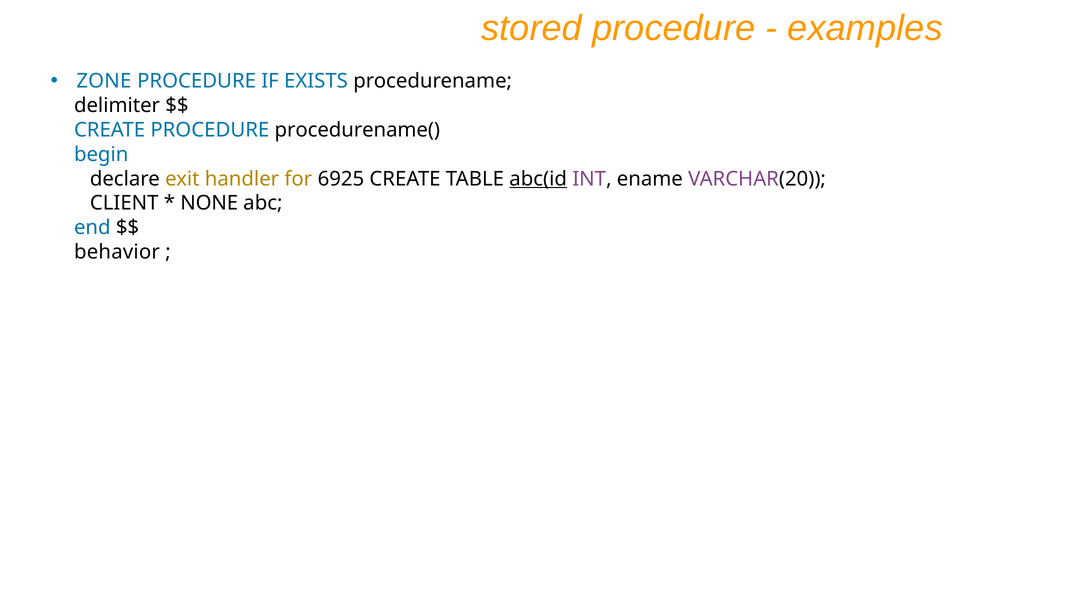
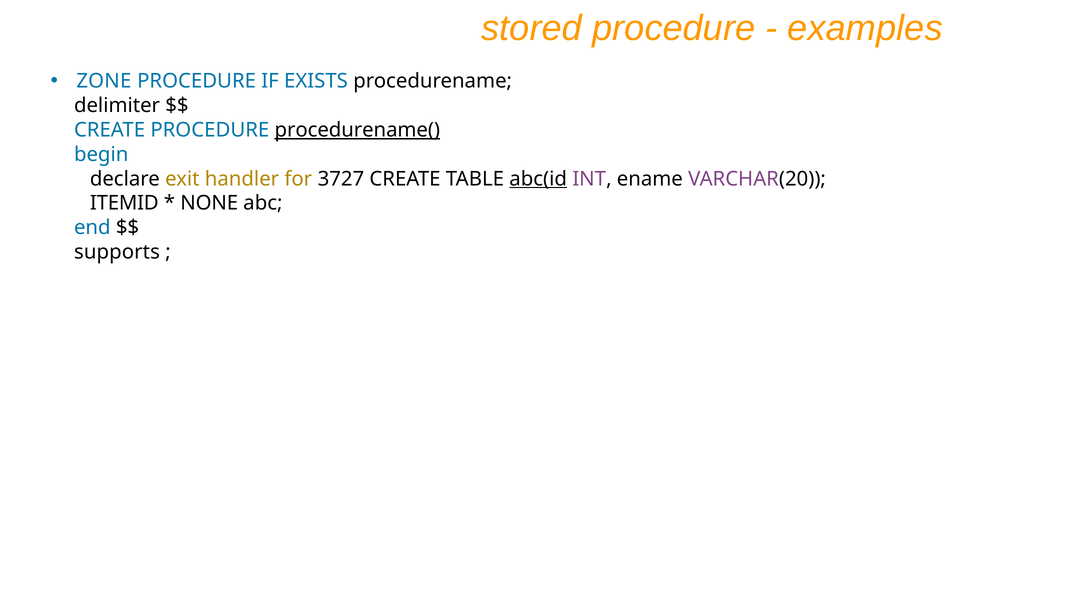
procedurename( underline: none -> present (357, 130)
6925: 6925 -> 3727 (341, 179)
CLIENT: CLIENT -> ITEMID (124, 203)
behavior: behavior -> supports (117, 252)
